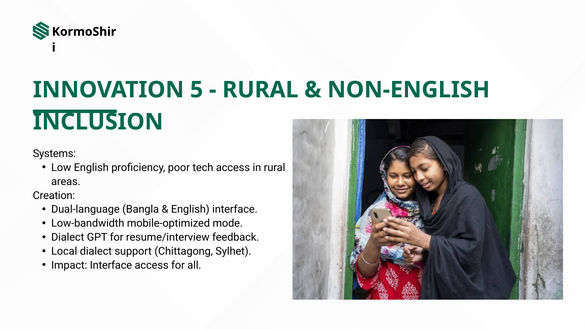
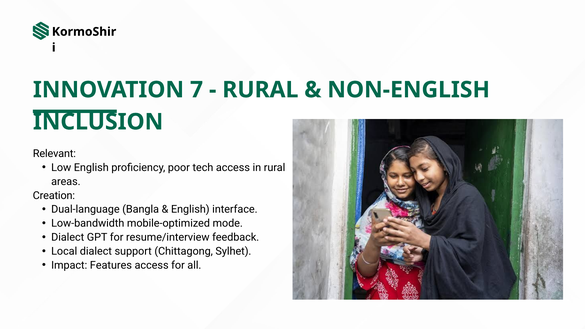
5: 5 -> 7 (197, 90)
Systems: Systems -> Relevant (54, 154)
Impact Interface: Interface -> Features (111, 265)
